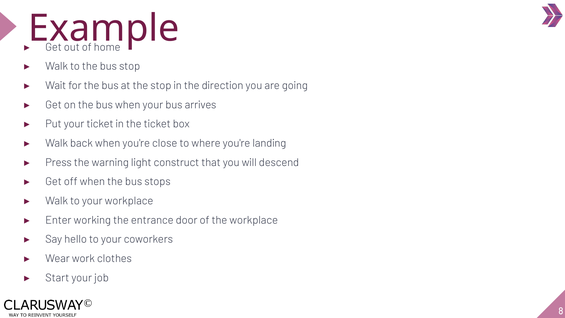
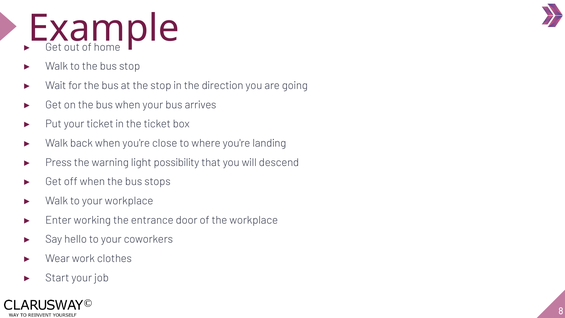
construct: construct -> possibility (176, 162)
